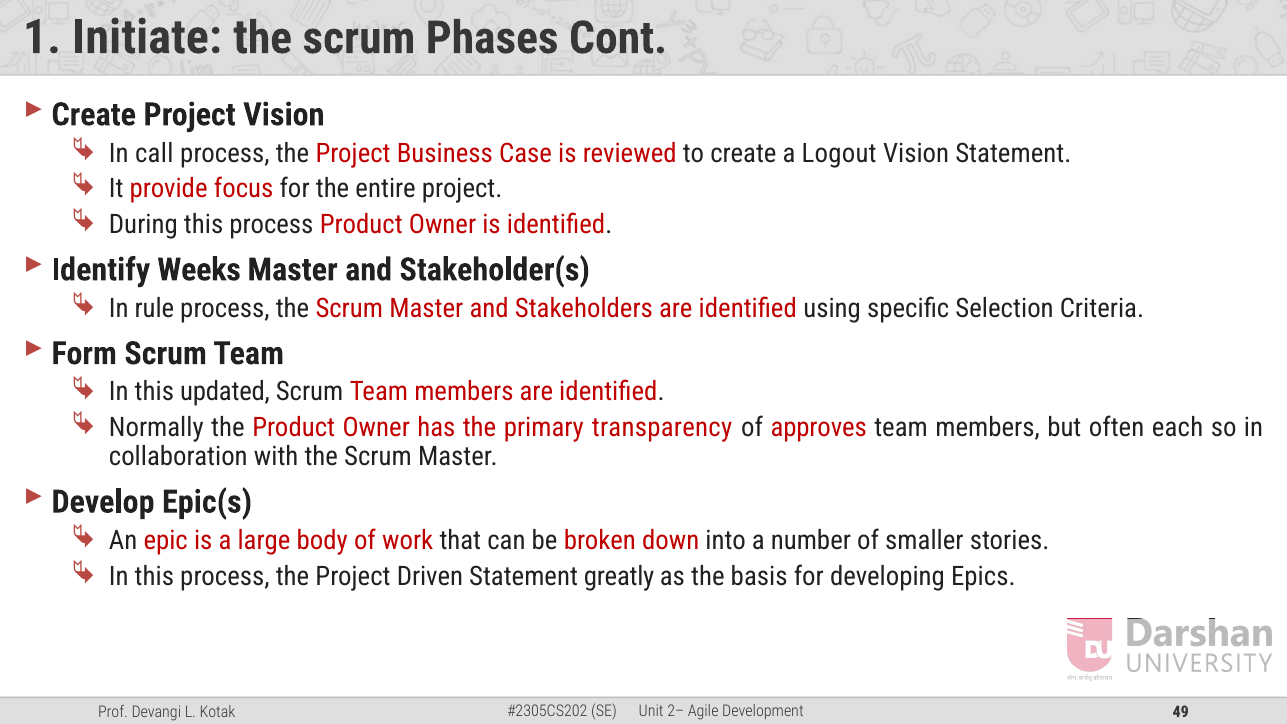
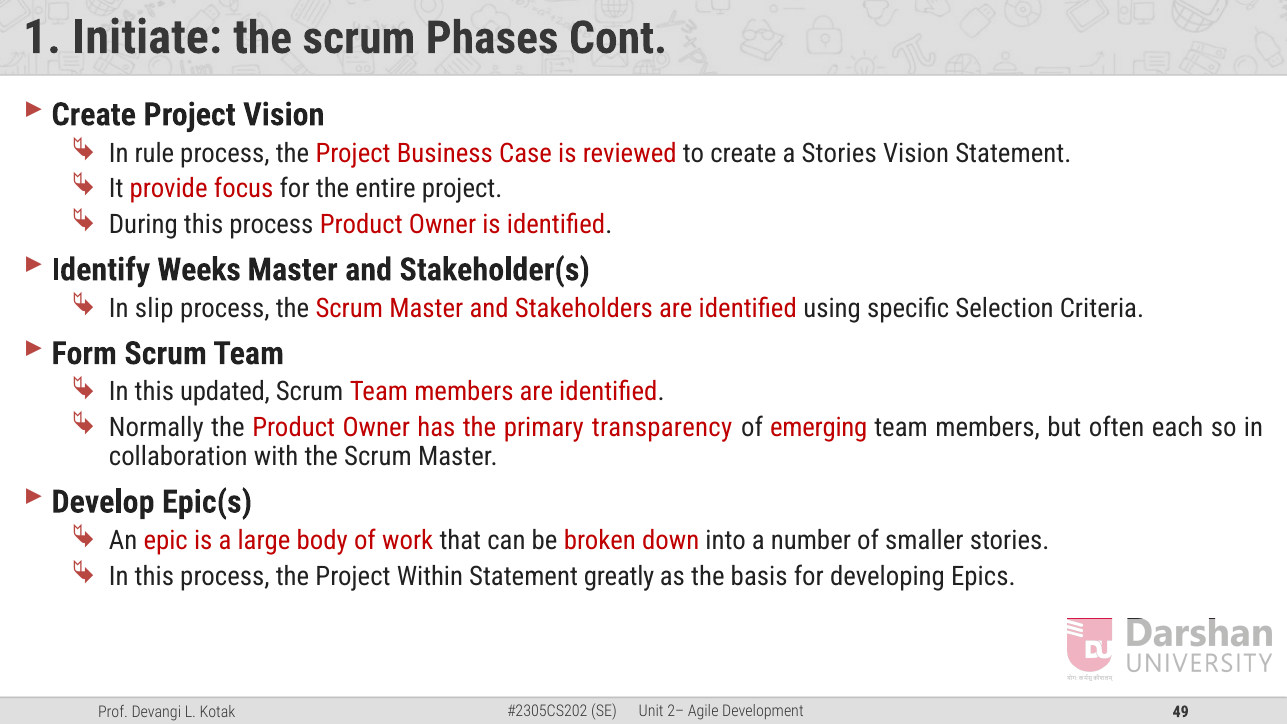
call: call -> rule (154, 153)
a Logout: Logout -> Stories (839, 153)
rule: rule -> slip (154, 308)
approves: approves -> emerging (819, 428)
Driven: Driven -> Within (430, 576)
